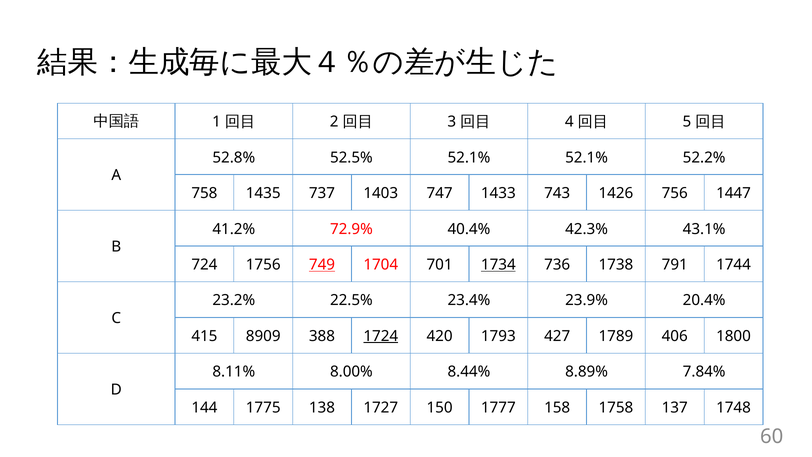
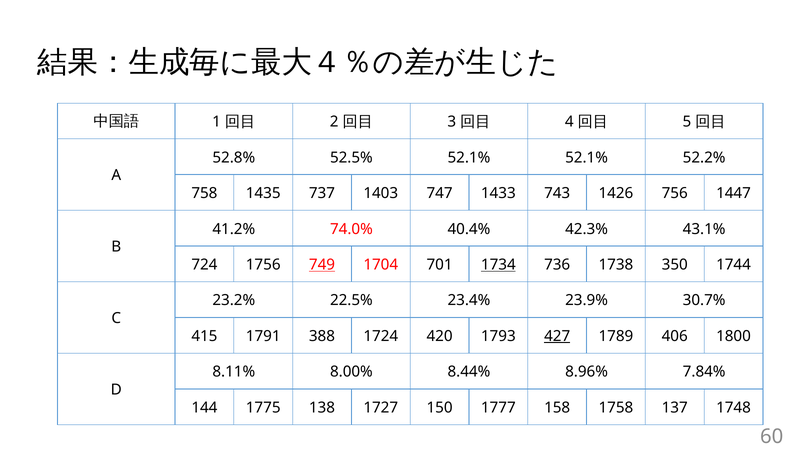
72.9%: 72.9% -> 74.0% (351, 229)
791: 791 -> 350 (675, 265)
20.4%: 20.4% -> 30.7% (704, 300)
8909: 8909 -> 1791 (263, 336)
1724 underline: present -> none (381, 336)
427 underline: none -> present (557, 336)
8.89%: 8.89% -> 8.96% (587, 372)
